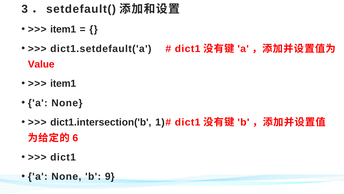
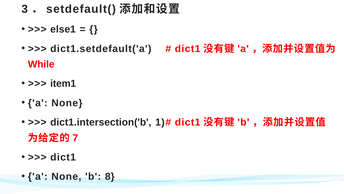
item1: item1 -> else1 (63, 29)
Value: Value -> While (41, 64)
6: 6 -> 7 (75, 138)
9: 9 -> 8 (110, 176)
